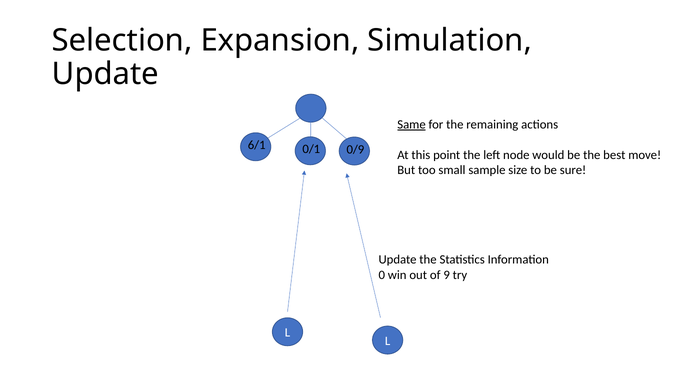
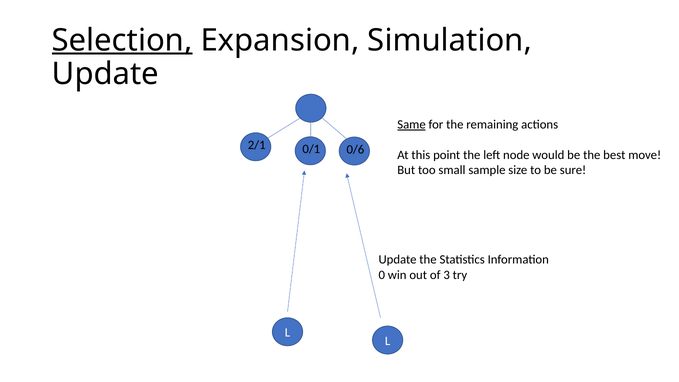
Selection underline: none -> present (122, 40)
6/1: 6/1 -> 2/1 (257, 145)
0/9: 0/9 -> 0/6 (355, 149)
9: 9 -> 3 (447, 275)
